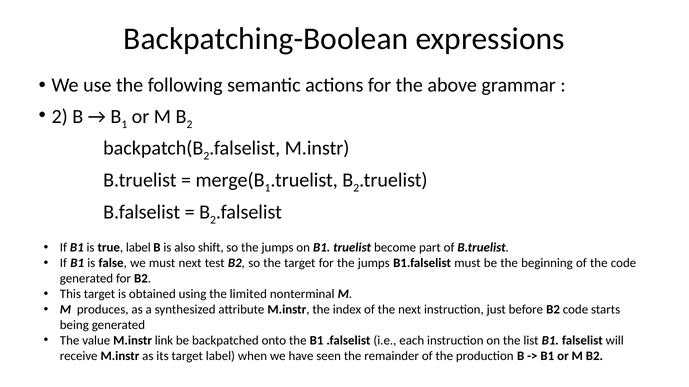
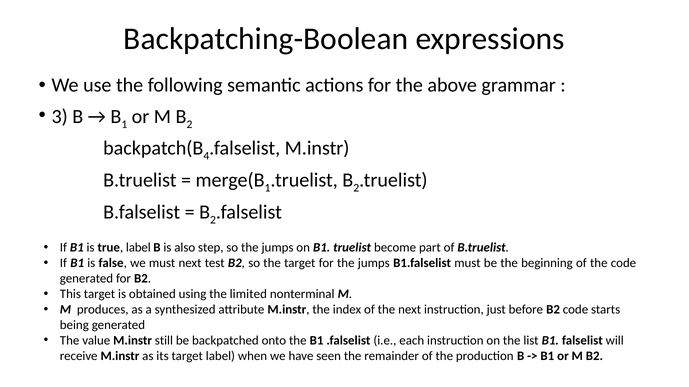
2: 2 -> 3 (60, 117)
2: 2 -> 4 (206, 156)
shift: shift -> step (211, 248)
link: link -> still (164, 341)
